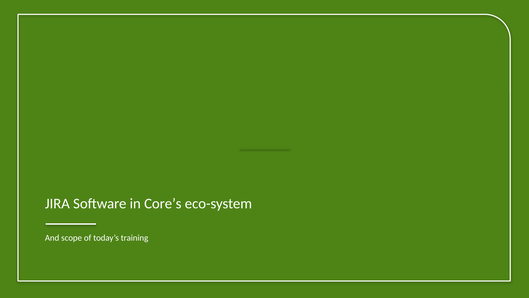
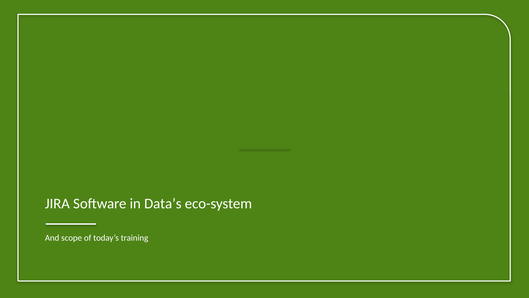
Core’s: Core’s -> Data’s (163, 203)
